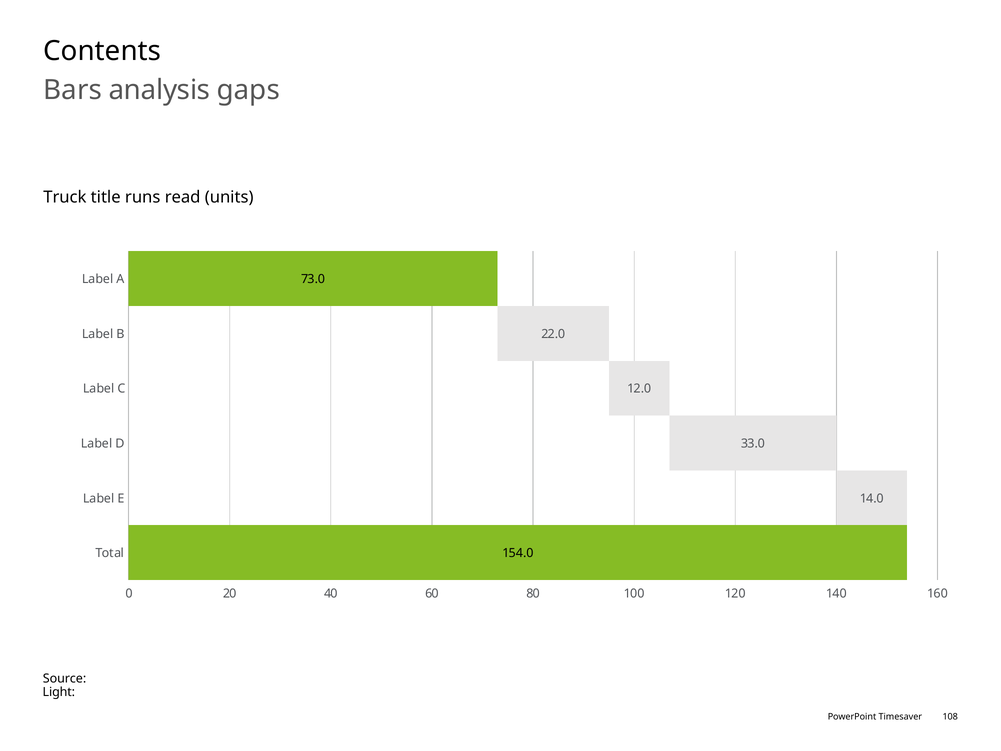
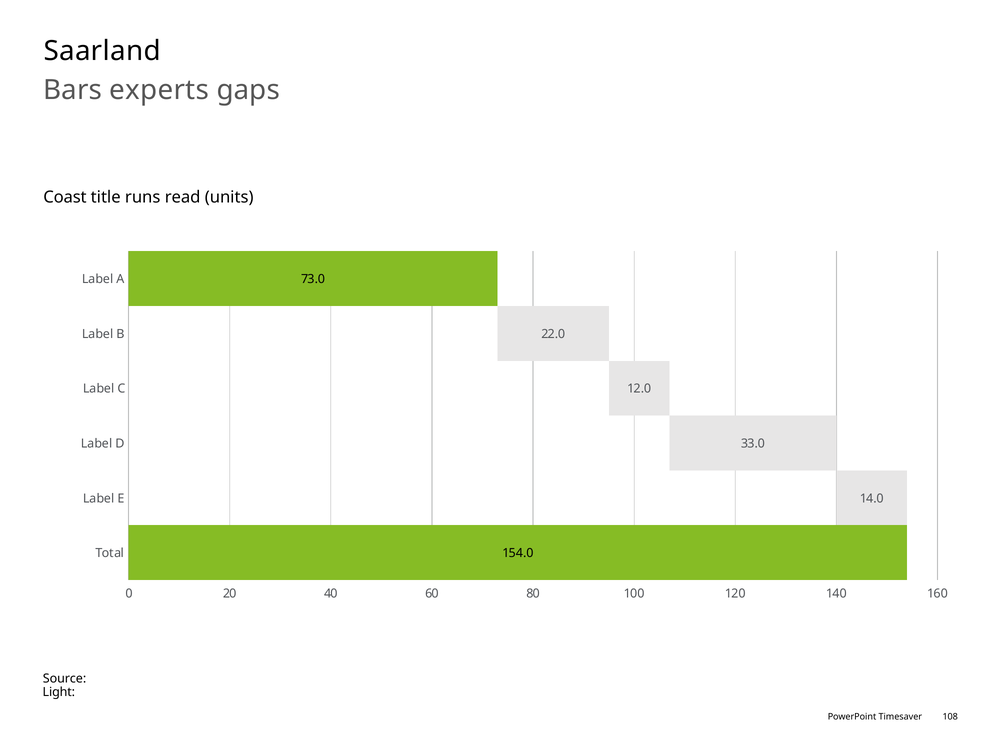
Contents: Contents -> Saarland (102, 51)
analysis: analysis -> experts (159, 90)
Truck: Truck -> Coast (65, 197)
